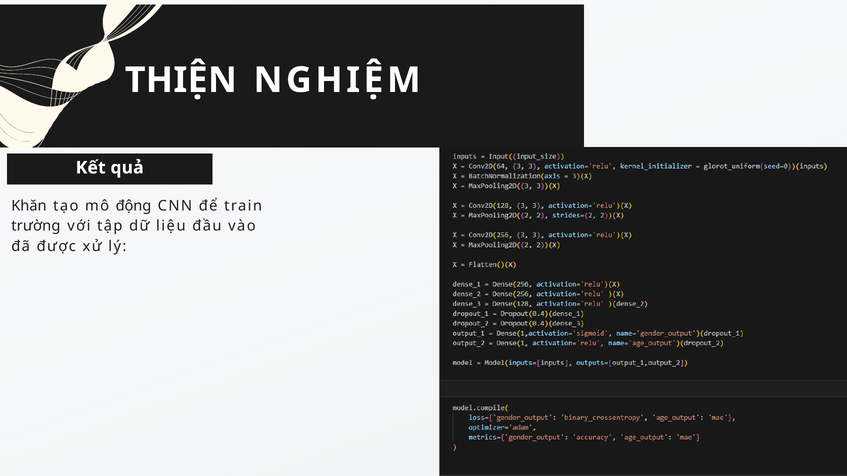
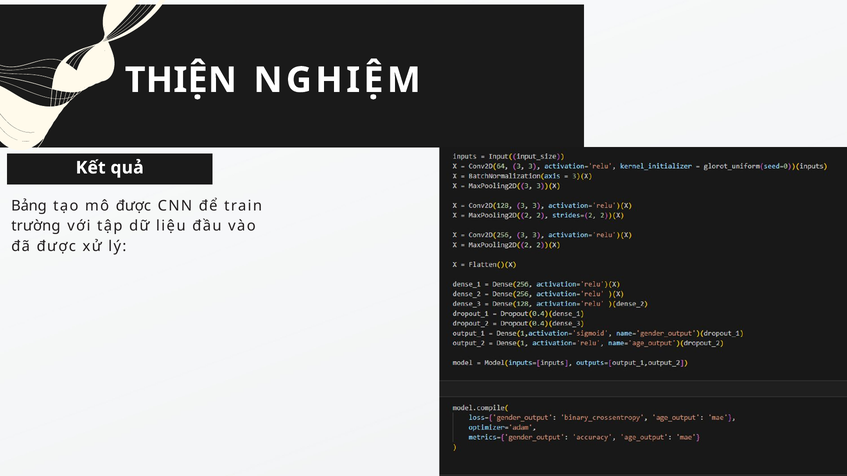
Khăn: Khăn -> Bảng (29, 206)
mô động: động -> được (133, 206)
